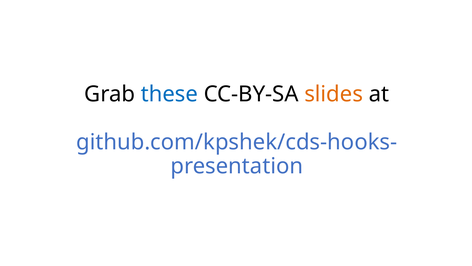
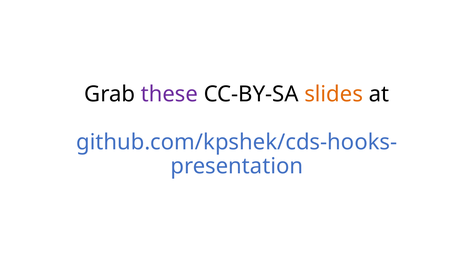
these colour: blue -> purple (169, 94)
